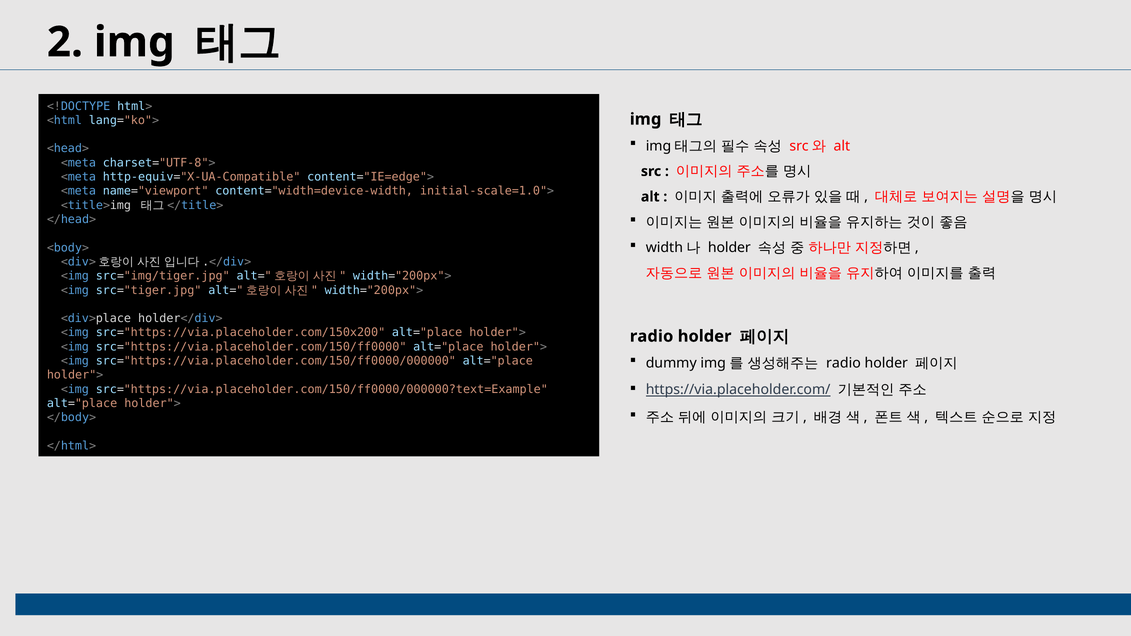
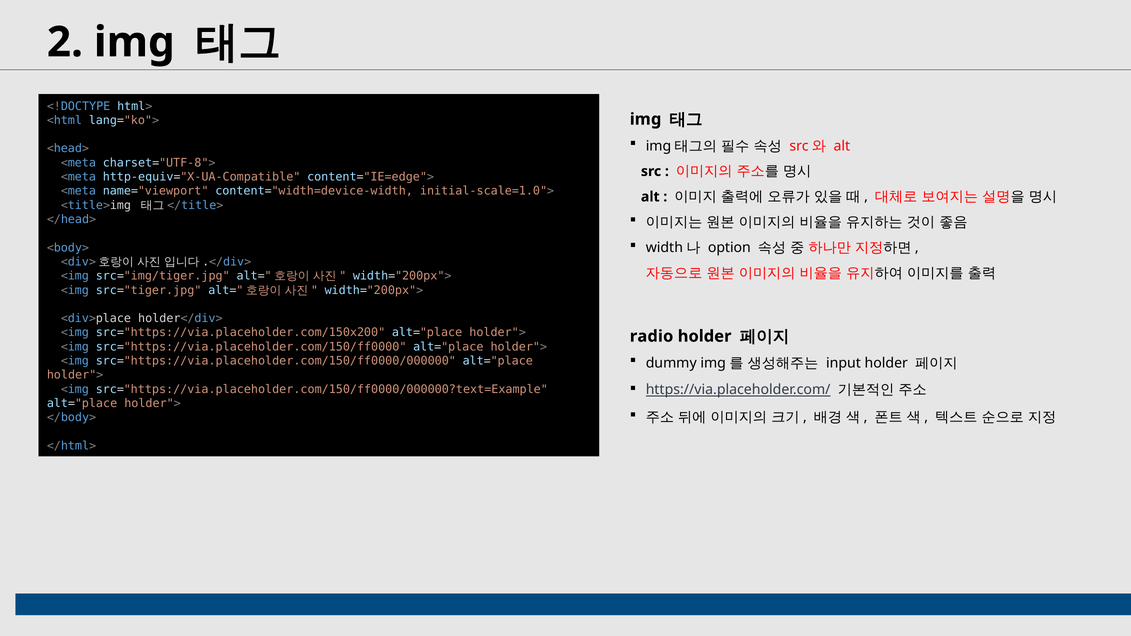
holder: holder -> option (729, 248)
radio: radio -> input (843, 363)
